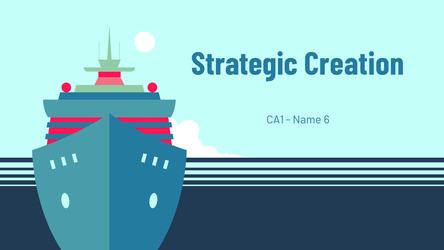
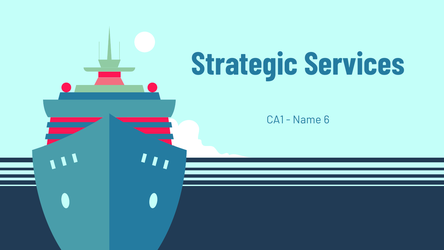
Creation: Creation -> Services (354, 64)
